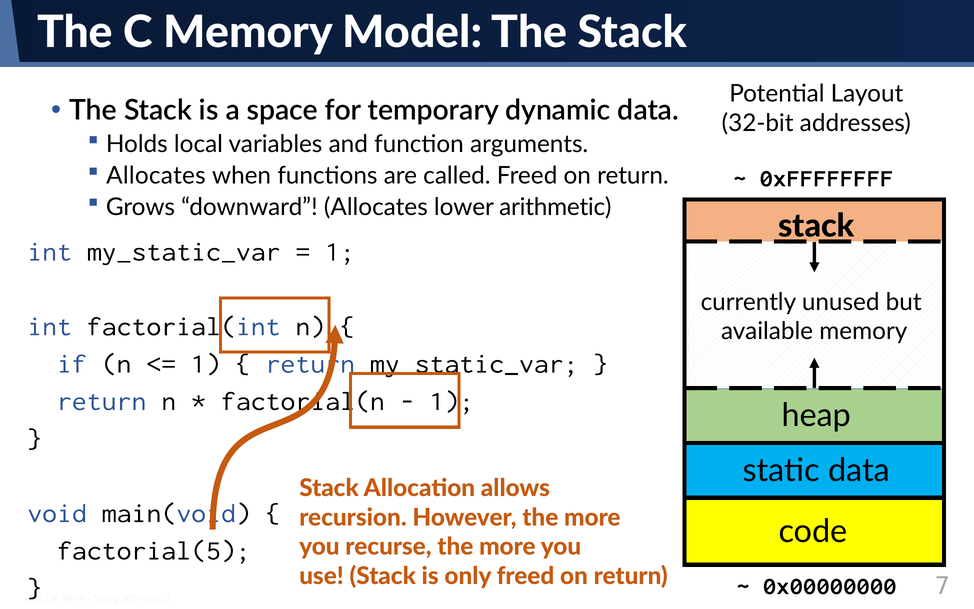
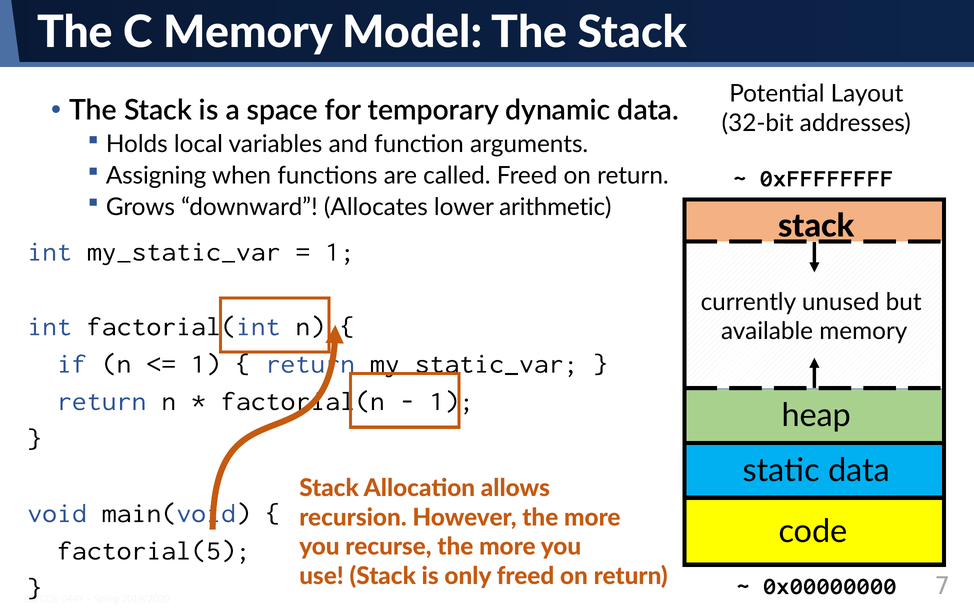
Allocates: Allocates -> Assigning (156, 176)
